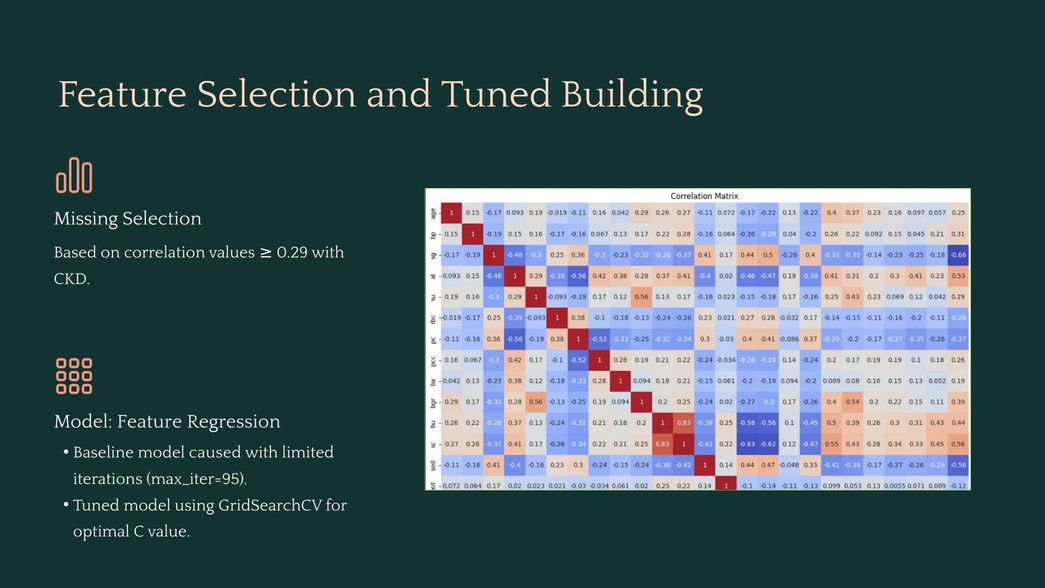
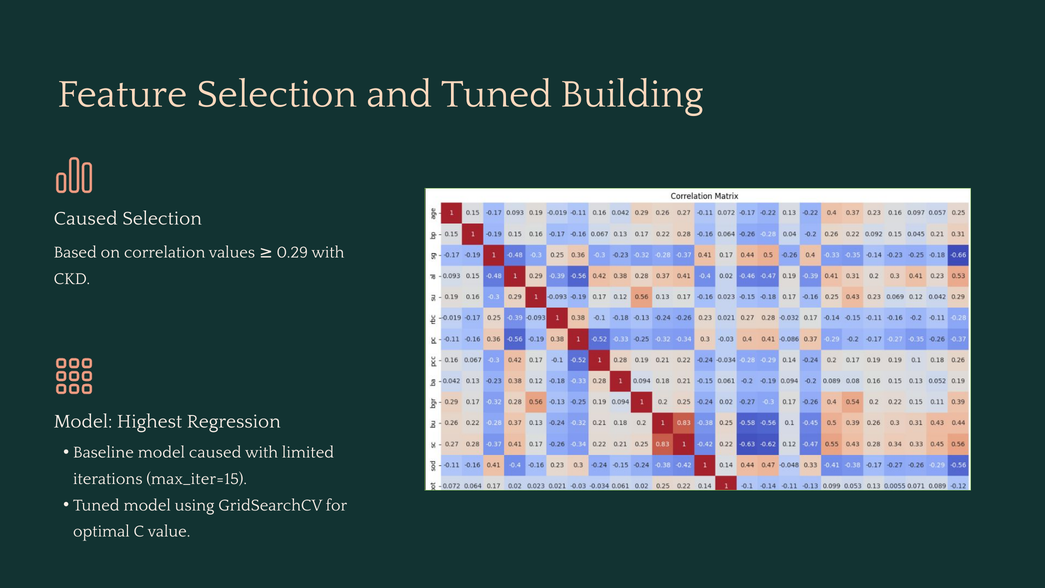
Missing: Missing -> Caused (86, 219)
Model Feature: Feature -> Highest (150, 421)
max_iter=95: max_iter=95 -> max_iter=15 (197, 479)
